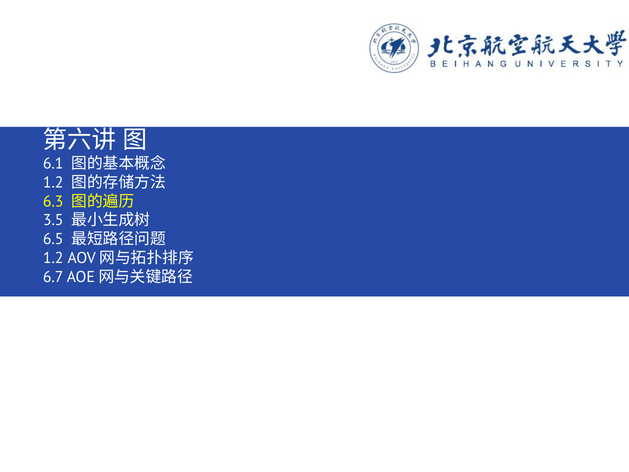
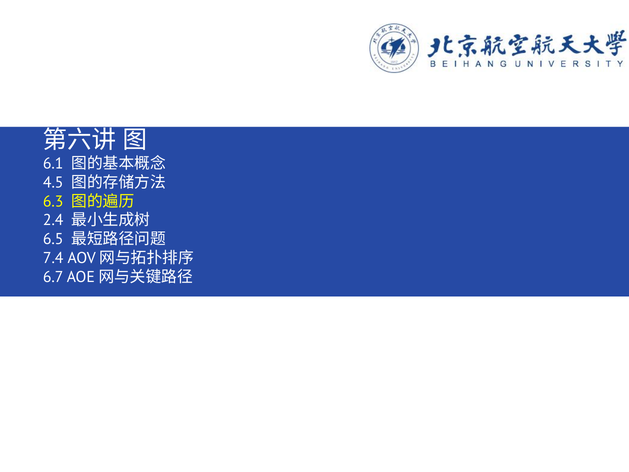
1.2: 1.2 -> 4.5 (53, 182)
3.5: 3.5 -> 2.4 (53, 220)
1.2: 1.2 -> 7.4 (53, 258)
